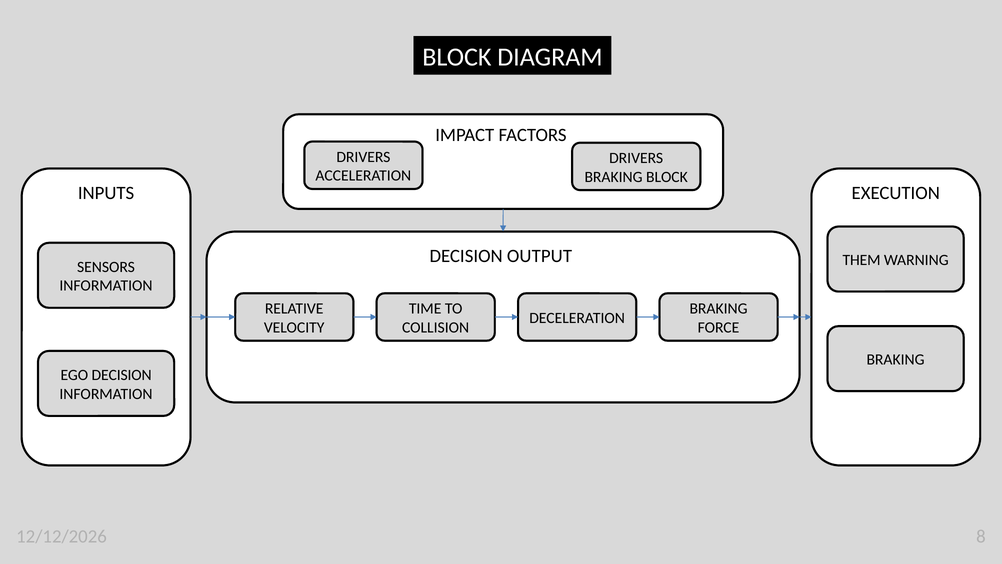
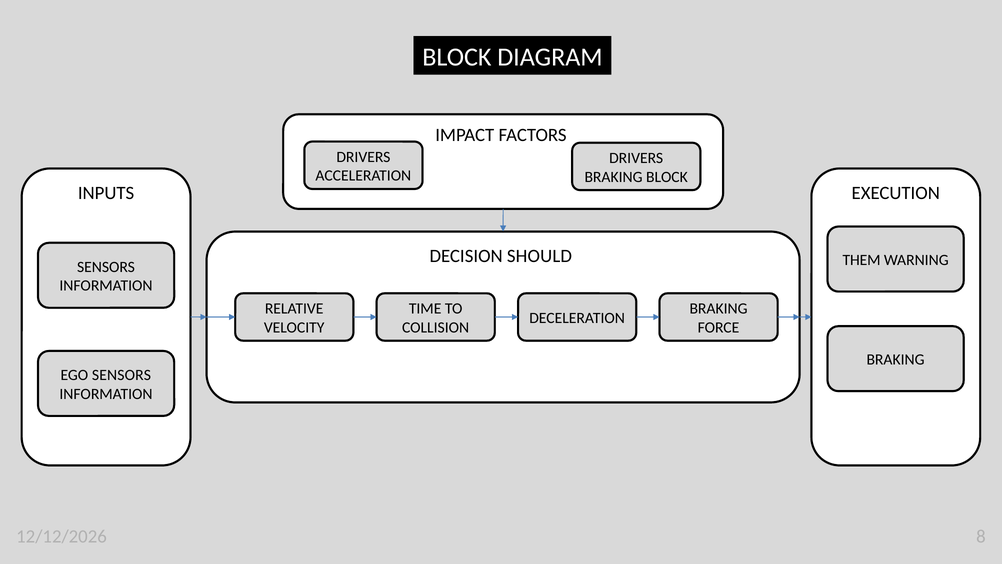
OUTPUT: OUTPUT -> SHOULD (539, 256)
EGO DECISION: DECISION -> SENSORS (121, 375)
